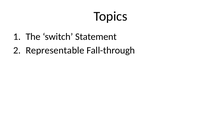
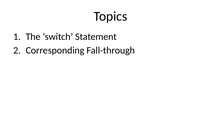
Representable: Representable -> Corresponding (55, 50)
